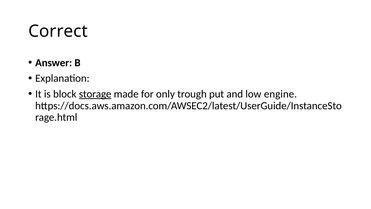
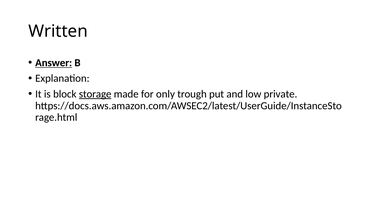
Correct: Correct -> Written (58, 31)
Answer underline: none -> present (54, 63)
engine: engine -> private (281, 94)
